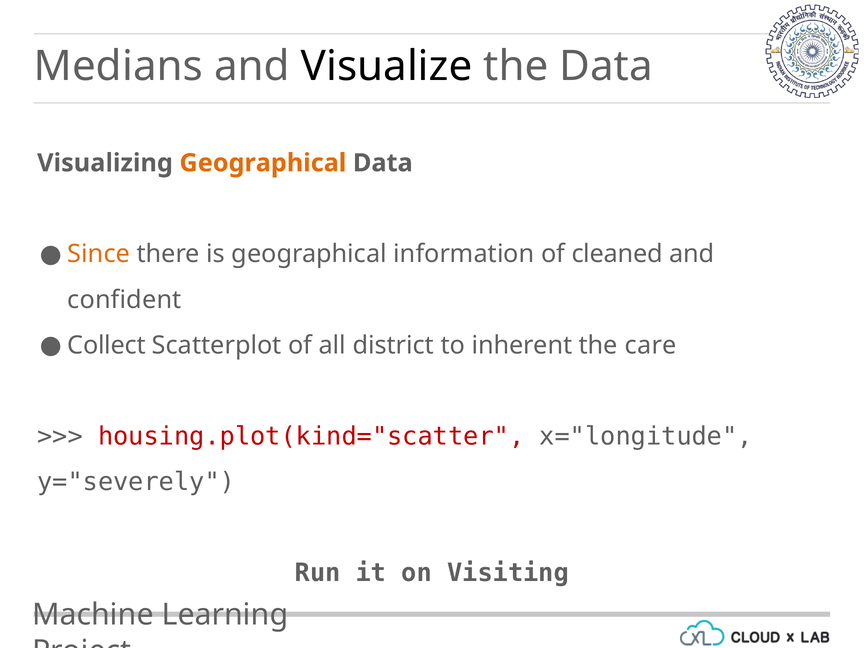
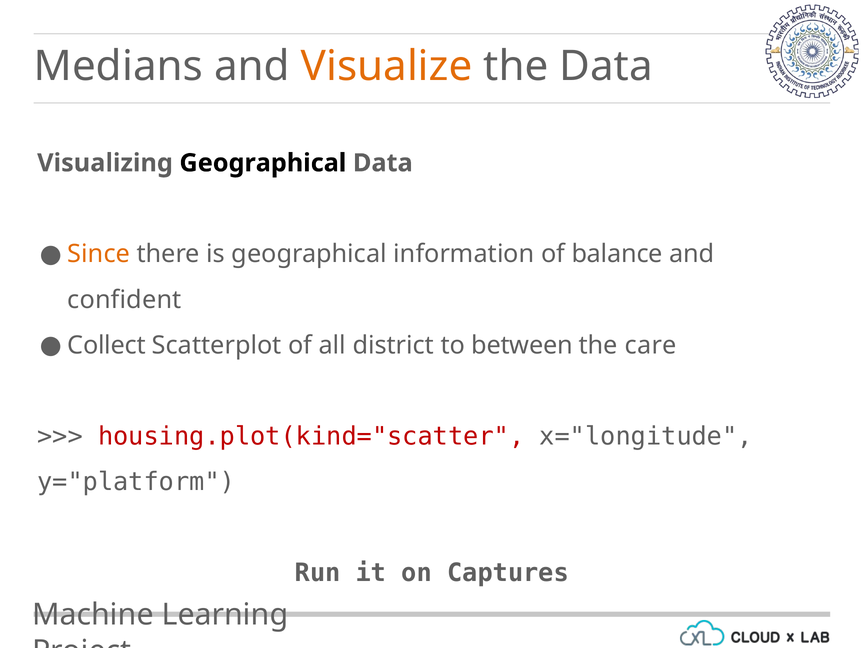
Visualize colour: black -> orange (387, 66)
Geographical colour: orange -> black (263, 163)
cleaned: cleaned -> balance (617, 254)
inherent: inherent -> between (522, 345)
y="severely: y="severely -> y="platform (136, 482)
Visiting: Visiting -> Captures (508, 573)
